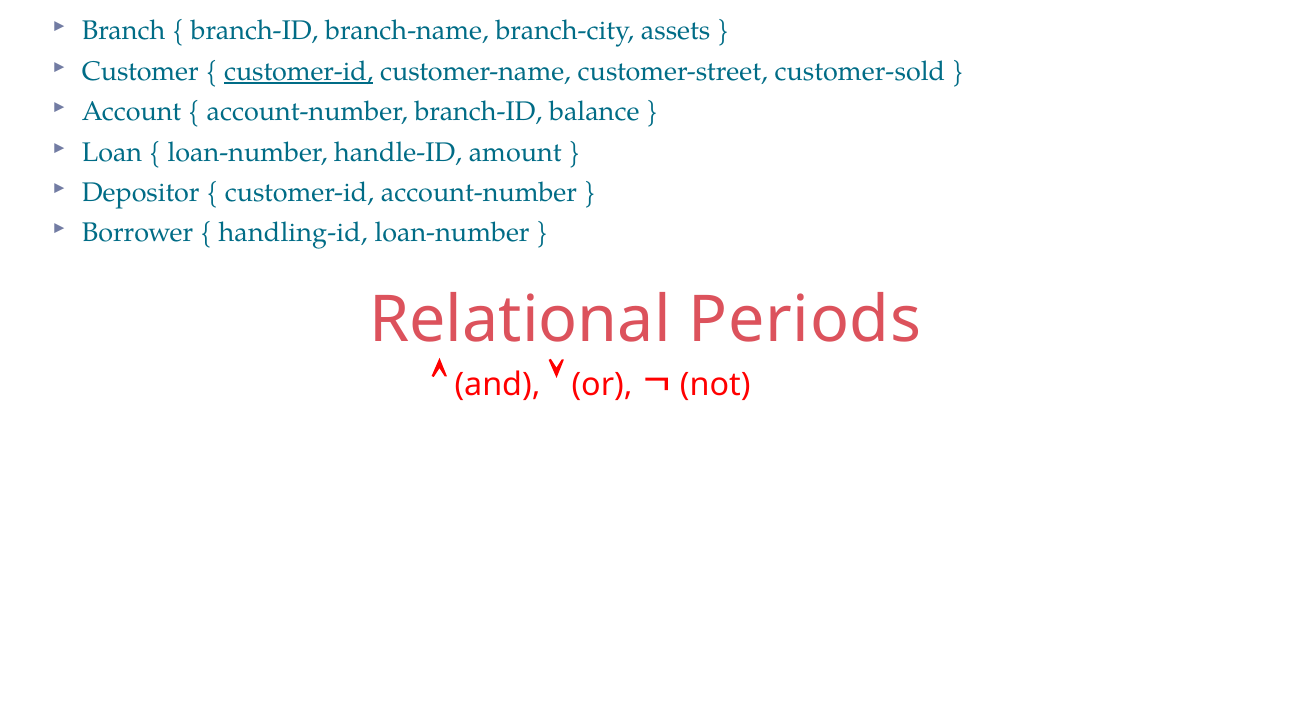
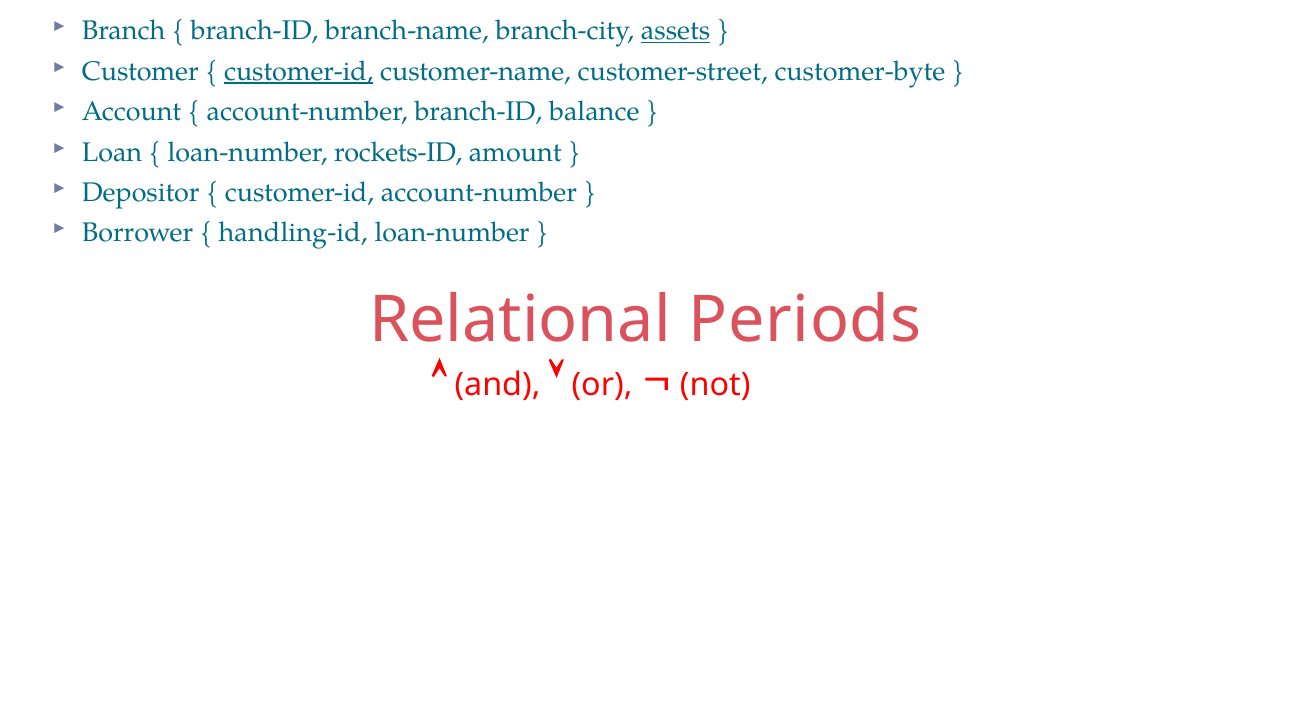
assets underline: none -> present (676, 31)
customer-sold: customer-sold -> customer-byte (860, 71)
handle-ID: handle-ID -> rockets-ID (398, 152)
